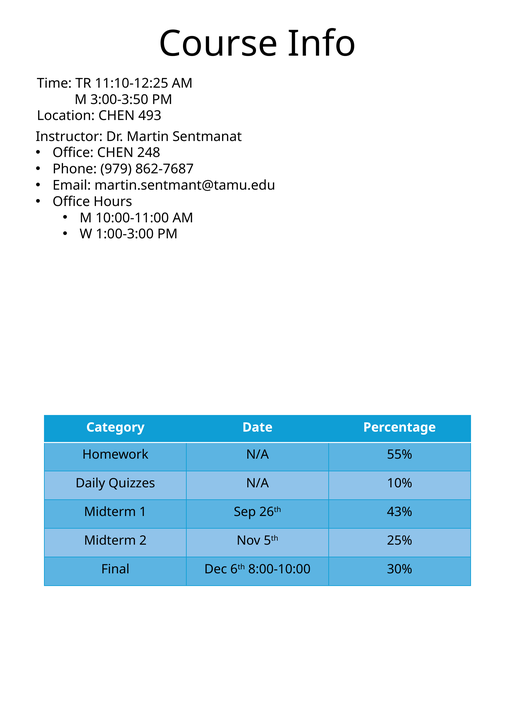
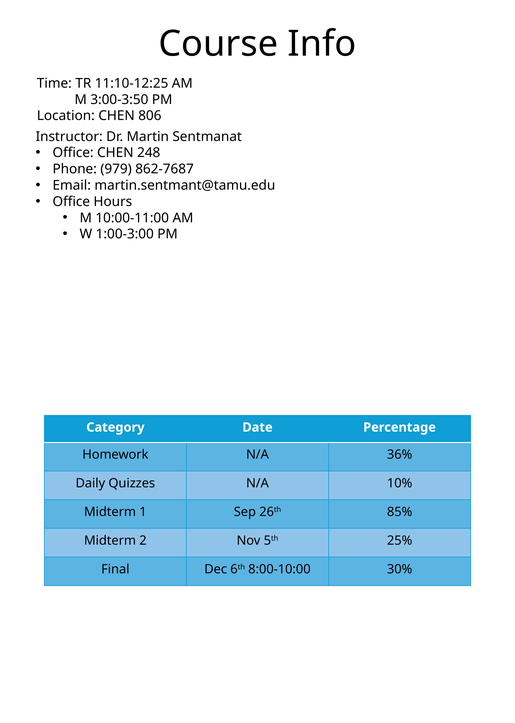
493: 493 -> 806 (150, 116)
55%: 55% -> 36% (400, 454)
43%: 43% -> 85% (400, 512)
